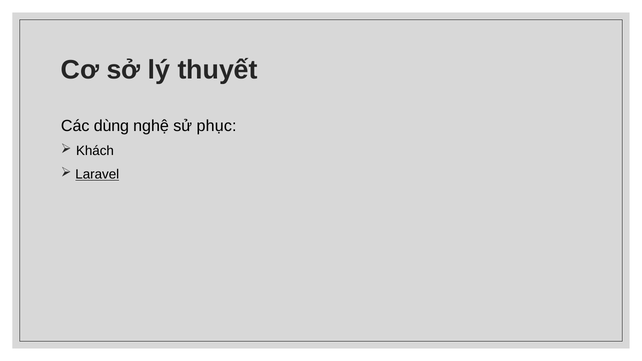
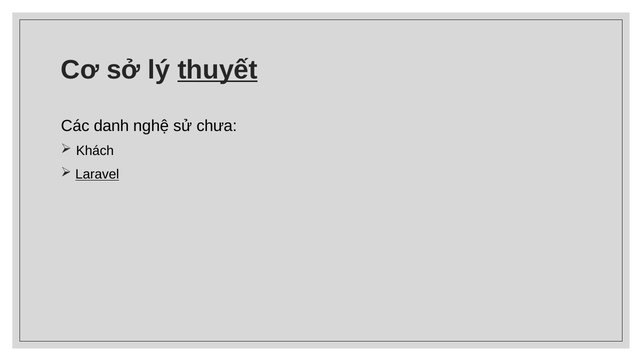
thuyết underline: none -> present (218, 70)
dùng: dùng -> danh (111, 126)
phục: phục -> chưa (217, 126)
